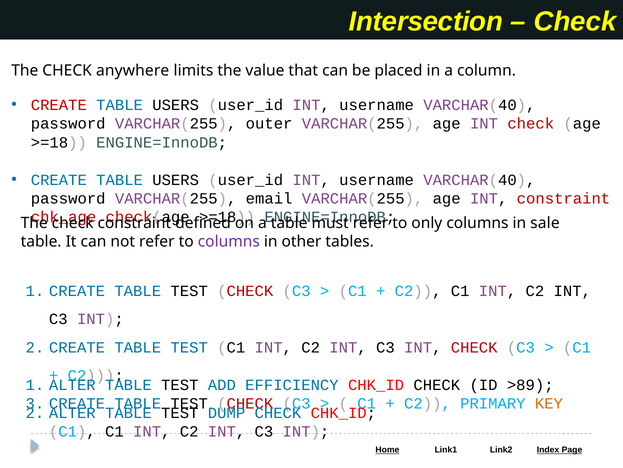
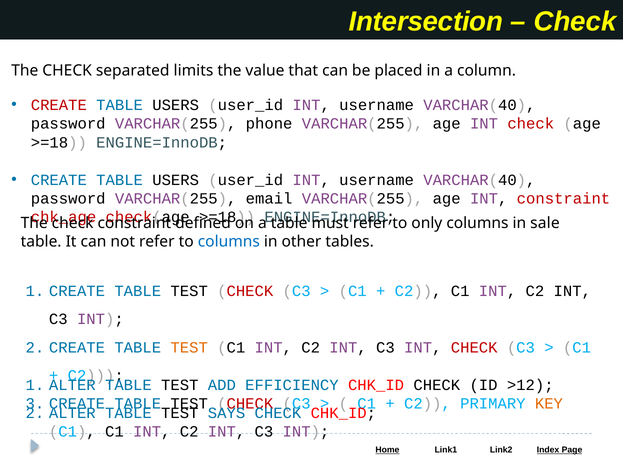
anywhere: anywhere -> separated (133, 71)
outer: outer -> phone (269, 124)
columns colour: purple -> blue (229, 241)
TEST colour: blue -> orange (189, 347)
>89: >89 -> >12 (530, 385)
DUMP: DUMP -> SAYS (227, 413)
